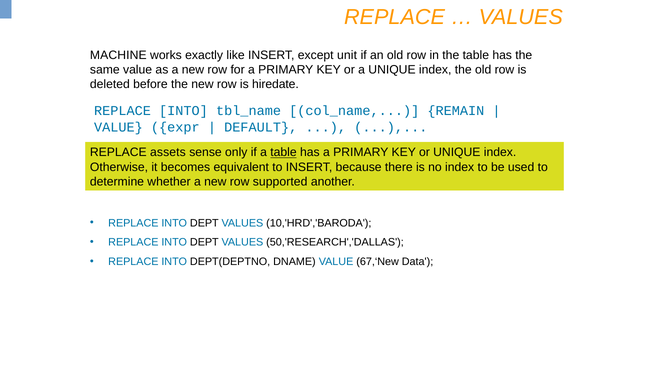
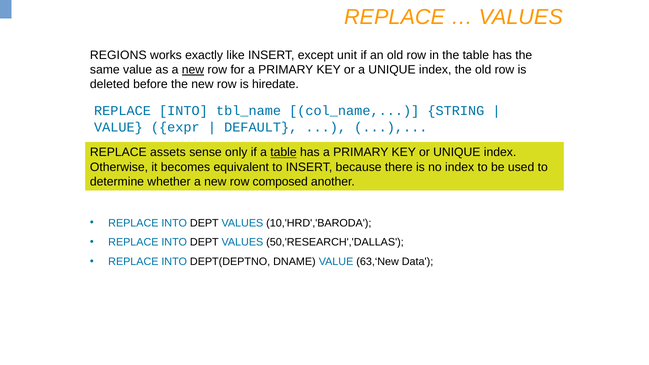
MACHINE: MACHINE -> REGIONS (118, 55)
new underline: none -> present (193, 70)
REMAIN: REMAIN -> STRING (456, 111)
supported: supported -> composed (280, 182)
67,‘New: 67,‘New -> 63,‘New (378, 262)
